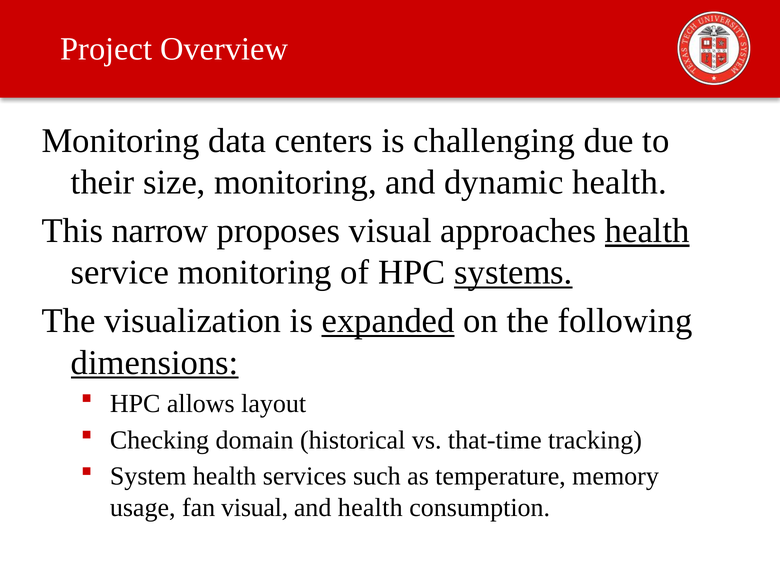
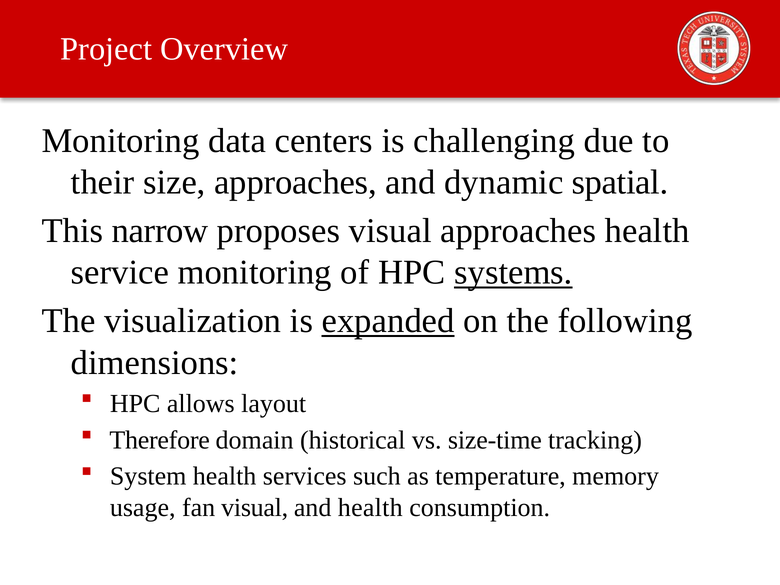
size monitoring: monitoring -> approaches (296, 182)
dynamic health: health -> spatial (620, 182)
health underline: present -> none (647, 231)
dimensions underline: present -> none (155, 363)
Checking: Checking -> Therefore (160, 440)
that-time: that-time -> size-time (495, 440)
